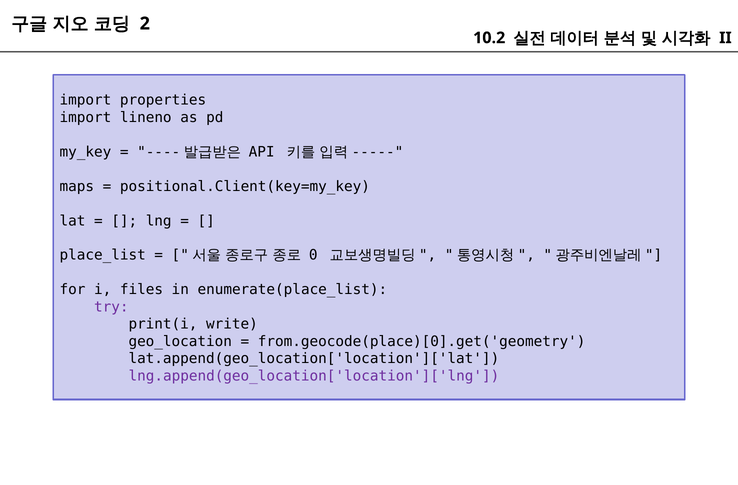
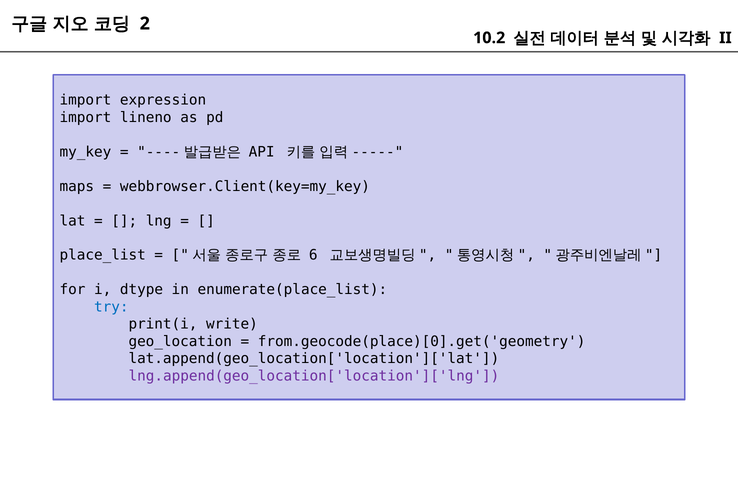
properties: properties -> expression (163, 100)
positional.Client(key=my_key: positional.Client(key=my_key -> webbrowser.Client(key=my_key (245, 186)
0: 0 -> 6 (313, 255)
files: files -> dtype (141, 290)
try colour: purple -> blue (111, 307)
